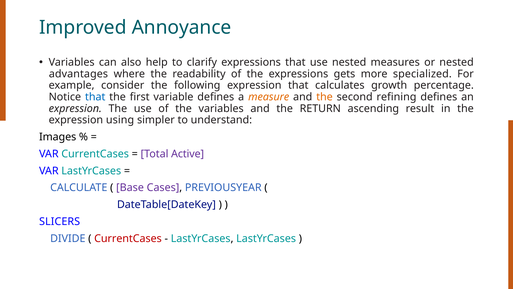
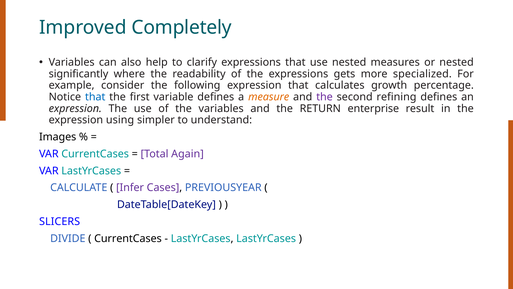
Annoyance: Annoyance -> Completely (182, 27)
advantages: advantages -> significantly (79, 74)
the colour: orange -> purple (325, 97)
ascending: ascending -> enterprise (373, 108)
Active: Active -> Again (187, 154)
Base: Base -> Infer (130, 187)
CurrentCases colour: red -> black (128, 238)
